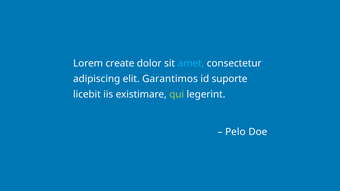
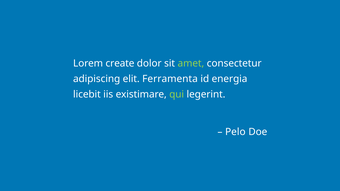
amet colour: light blue -> light green (191, 63)
Garantimos: Garantimos -> Ferramenta (170, 79)
suporte: suporte -> energia (230, 79)
